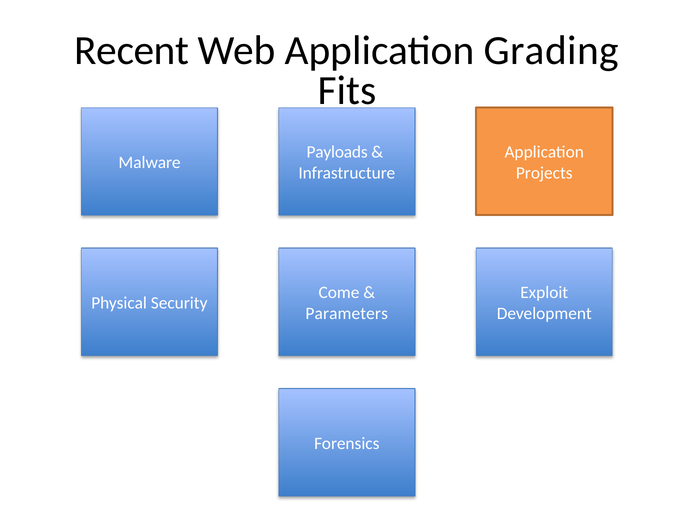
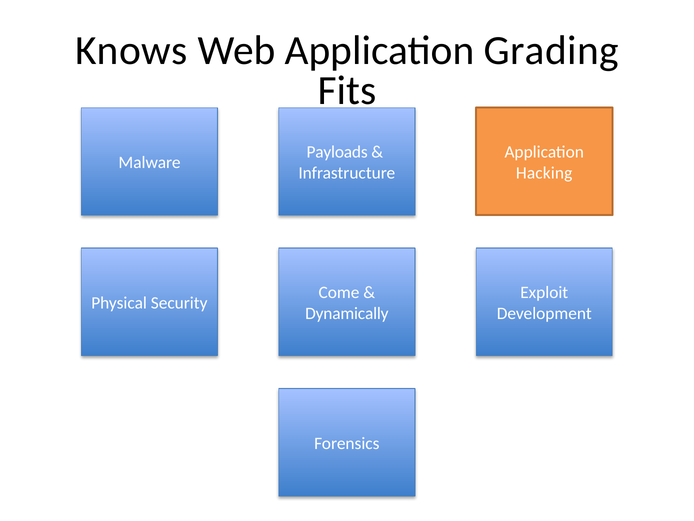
Recent: Recent -> Knows (131, 51)
Projects: Projects -> Hacking (544, 173)
Parameters: Parameters -> Dynamically (347, 313)
